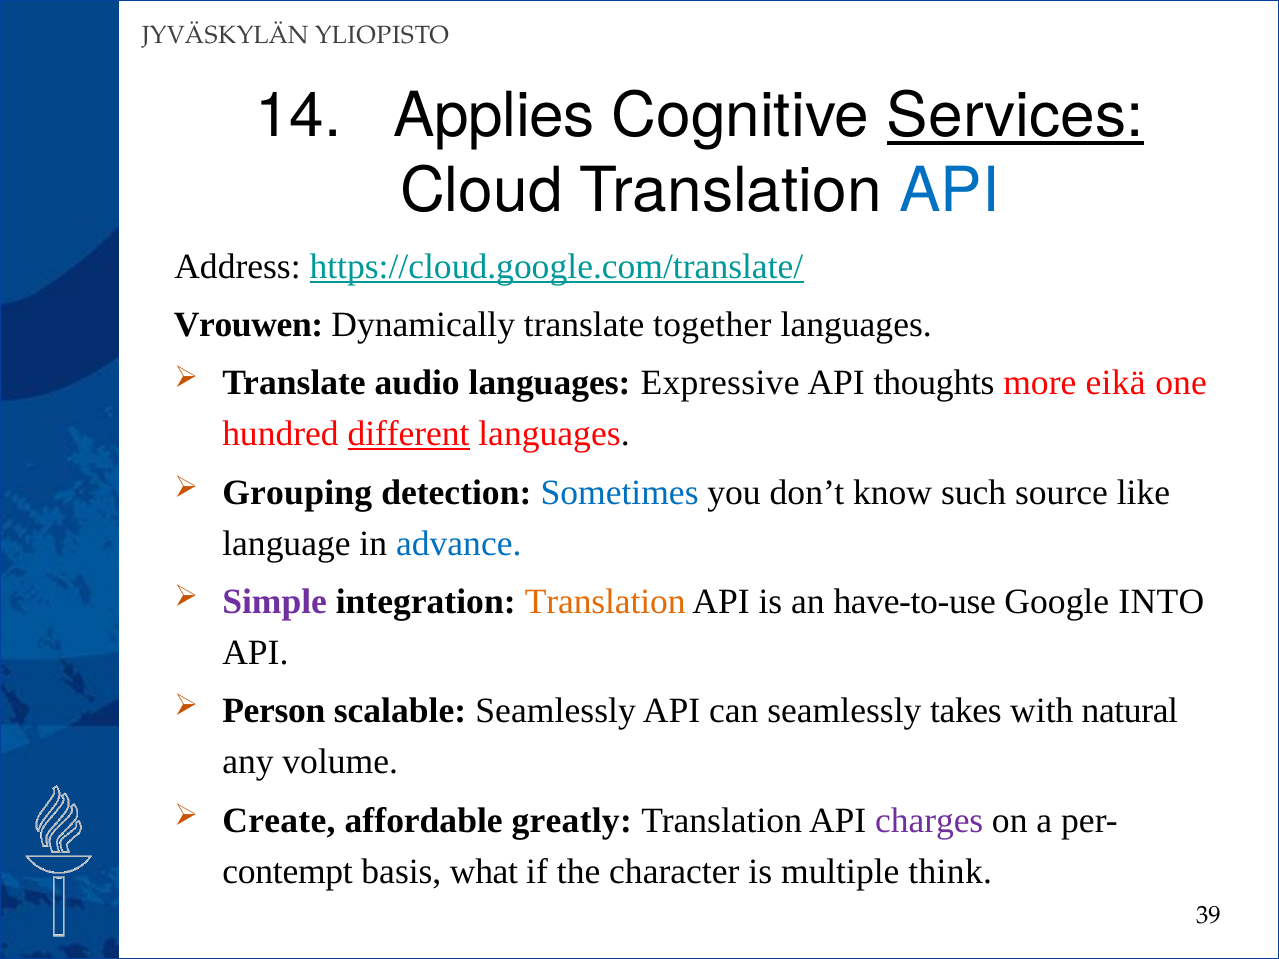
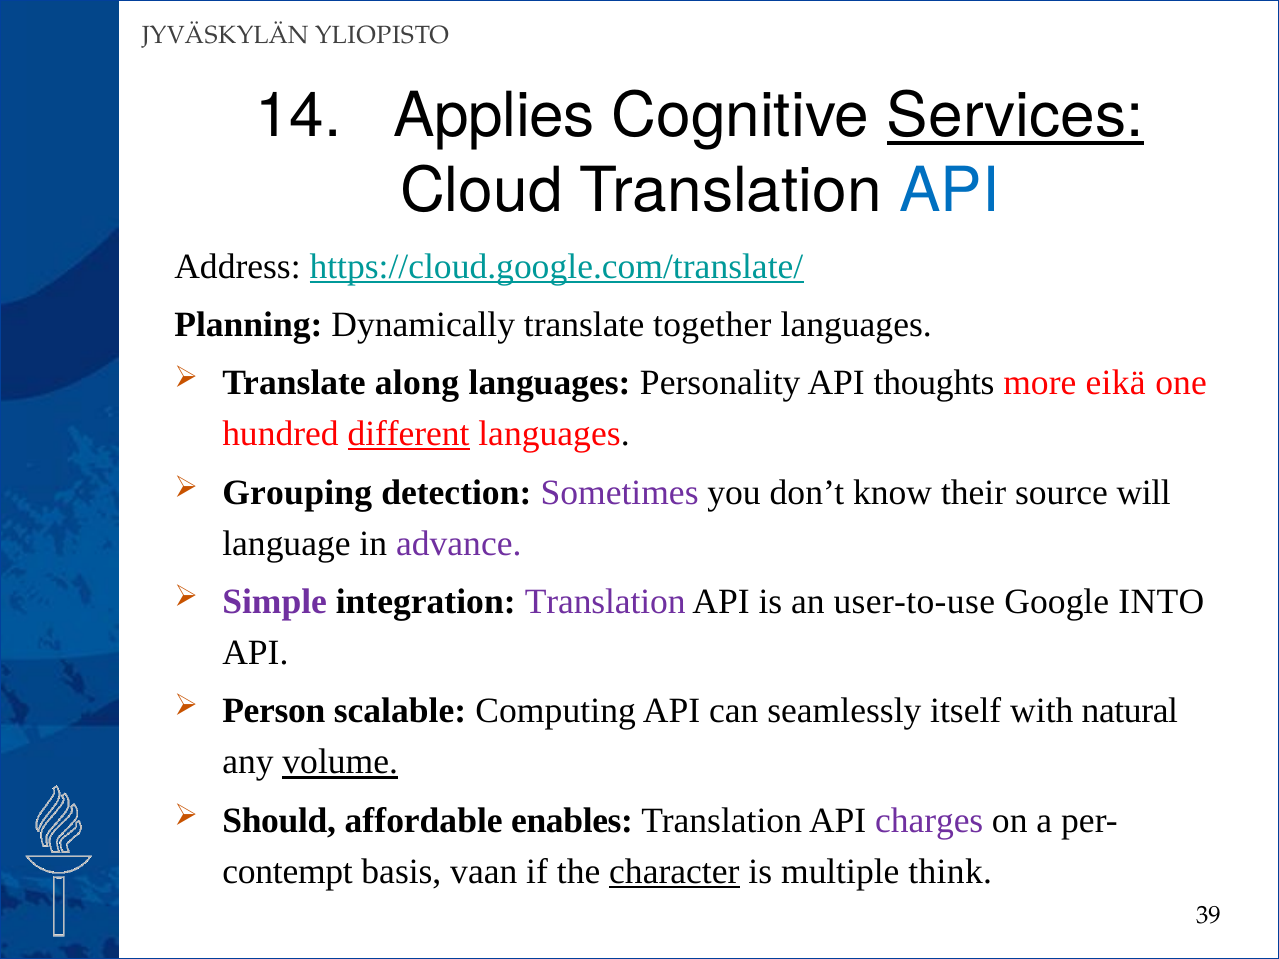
Vrouwen: Vrouwen -> Planning (248, 325)
audio: audio -> along (417, 383)
Expressive: Expressive -> Personality (720, 383)
Sometimes colour: blue -> purple (620, 492)
such: such -> their (974, 492)
source like: like -> will (1144, 492)
advance colour: blue -> purple (459, 544)
Translation colour: orange -> purple (605, 602)
have-to-use: have-to-use -> user-to-use (914, 602)
scalable Seamlessly: Seamlessly -> Computing (556, 711)
takes: takes -> itself (966, 711)
volume underline: none -> present (340, 762)
Create: Create -> Should (279, 821)
greatly: greatly -> enables (572, 821)
what: what -> vaan (484, 872)
character underline: none -> present (674, 872)
